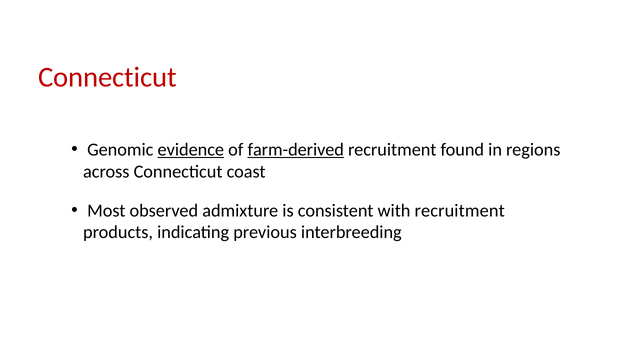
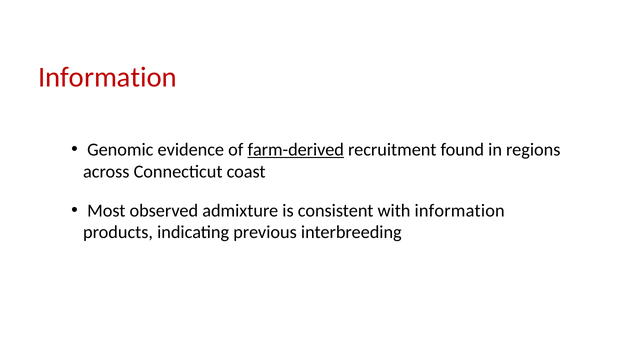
Connecticut: Connecticut -> Information (107, 77)
evidence underline: present -> none (191, 149)
with recruitment: recruitment -> information (460, 210)
